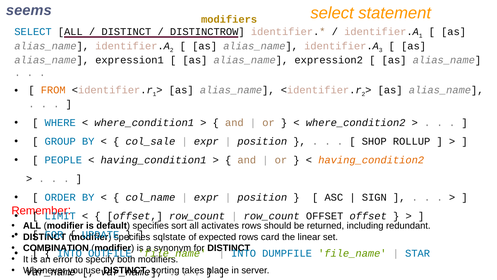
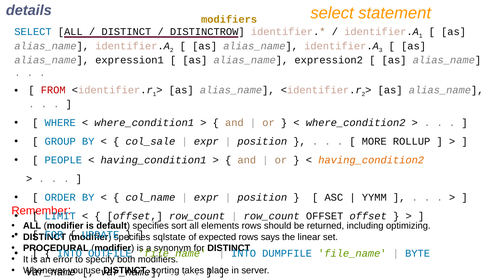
seems: seems -> details (29, 10)
FROM colour: orange -> red (53, 90)
SHOP: SHOP -> MORE (374, 141)
SIGN: SIGN -> YYMM (374, 197)
activates: activates -> elements (220, 225)
redundant: redundant -> optimizing (408, 225)
card: card -> says (270, 237)
COMBINATION: COMBINATION -> PROCEDURAL (56, 248)
STAR: STAR -> BYTE (418, 253)
